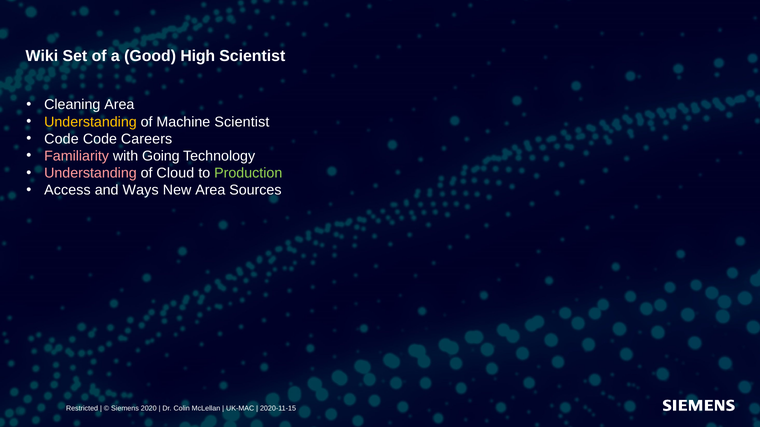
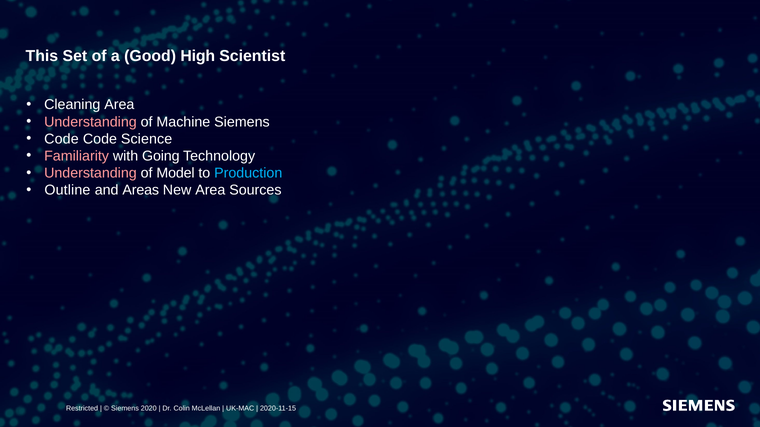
Wiki: Wiki -> This (42, 56)
Understanding colour: yellow -> pink (90, 122)
Machine Scientist: Scientist -> Siemens (242, 122)
Careers: Careers -> Science (147, 139)
Cloud: Cloud -> Model (176, 173)
Production colour: light green -> light blue (248, 173)
Access: Access -> Outline (67, 190)
Ways: Ways -> Areas (141, 190)
